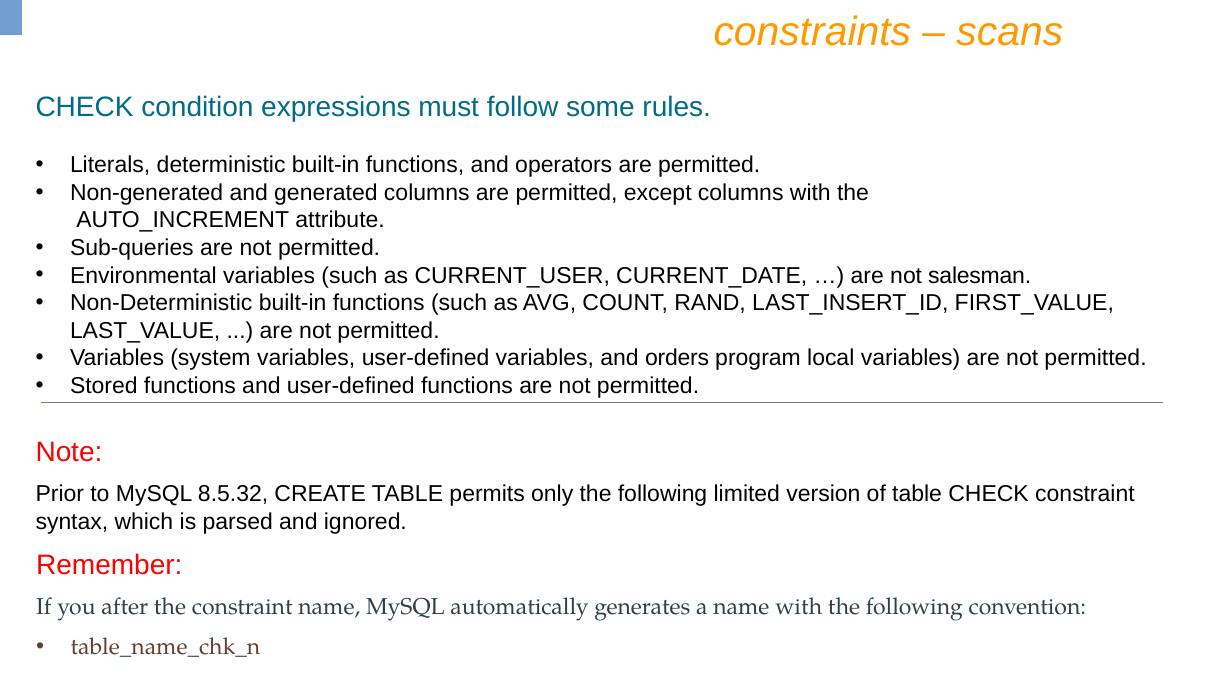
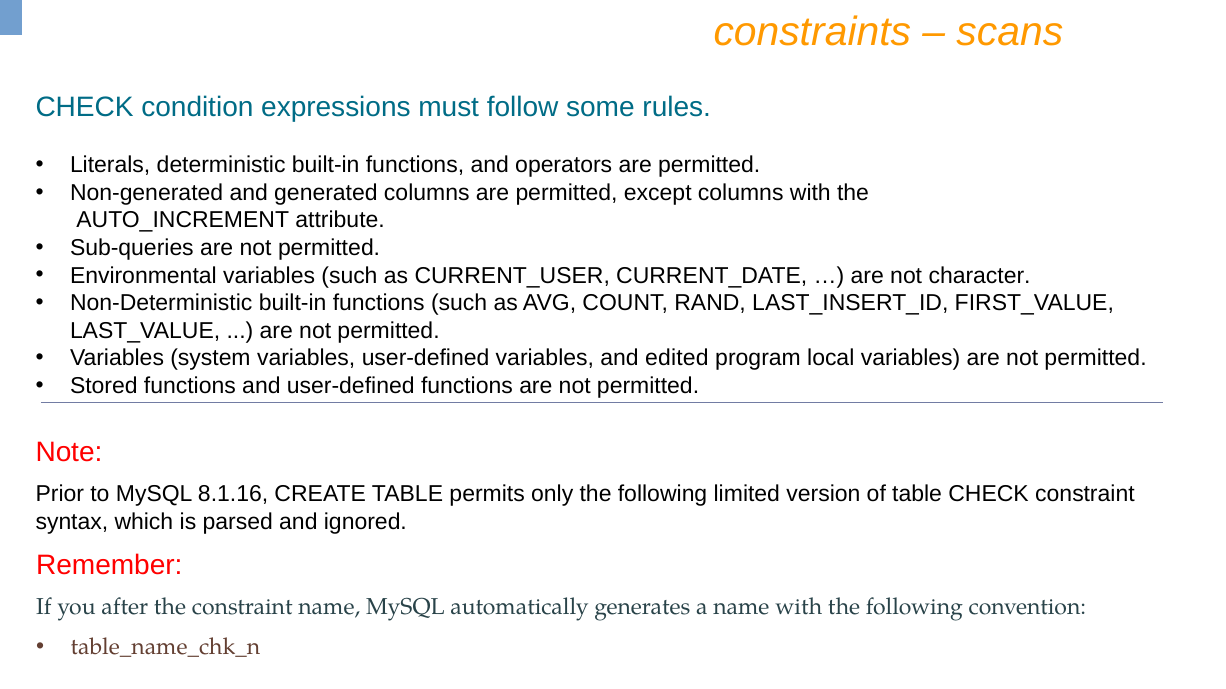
salesman: salesman -> character (980, 276)
orders: orders -> edited (677, 358)
8.5.32: 8.5.32 -> 8.1.16 (233, 495)
